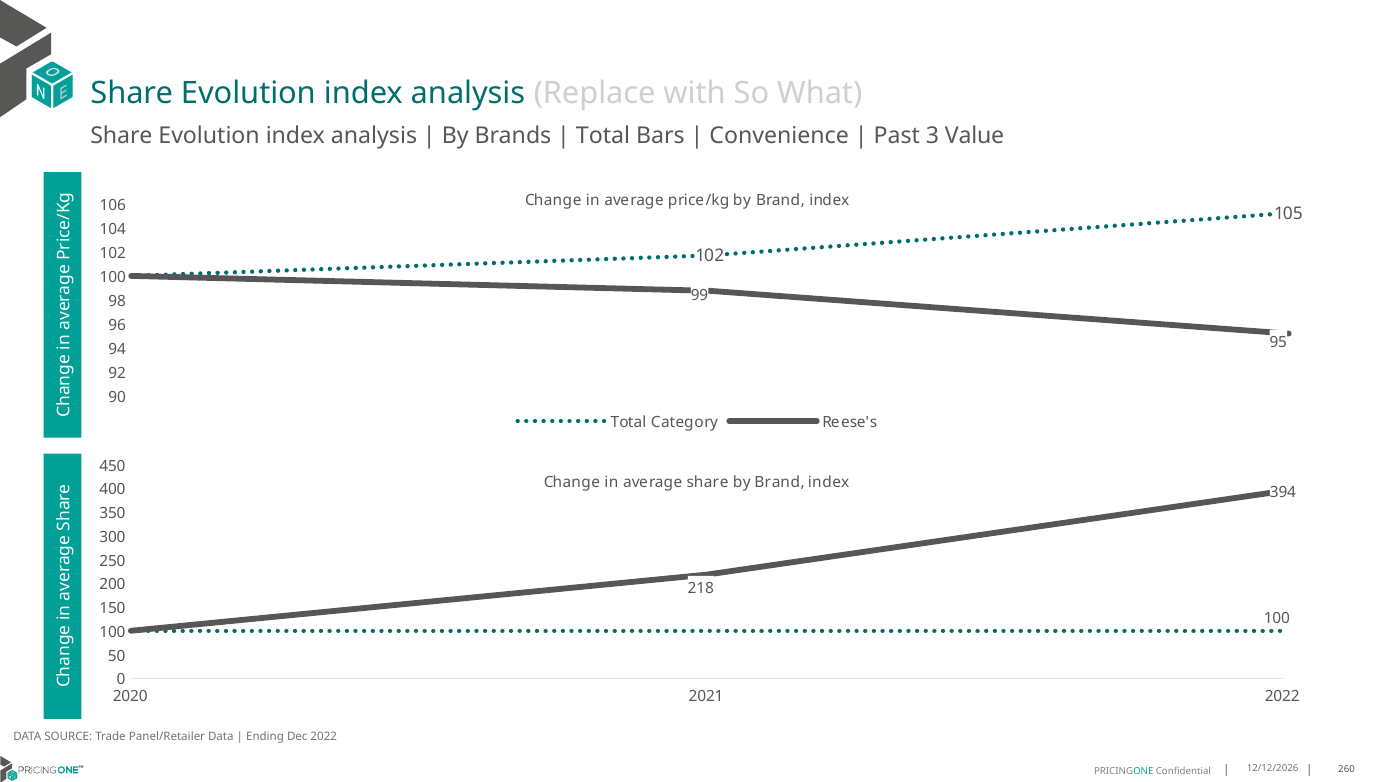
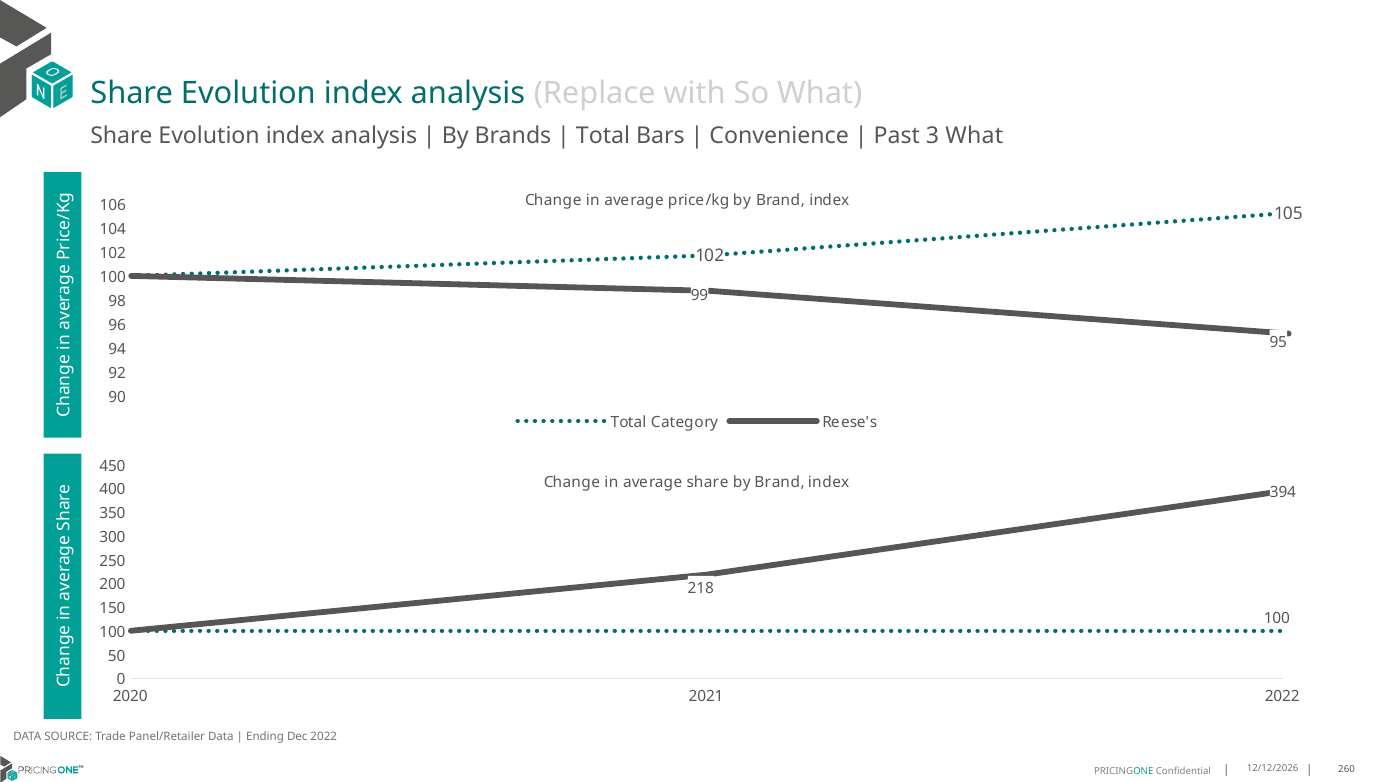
3 Value: Value -> What (974, 135)
